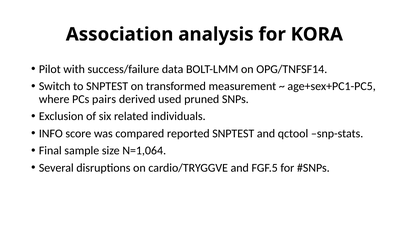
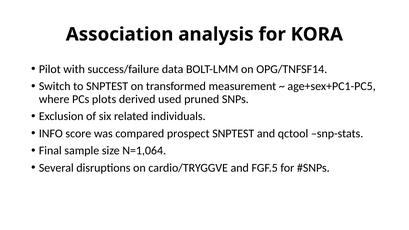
pairs: pairs -> plots (104, 99)
reported: reported -> prospect (188, 133)
